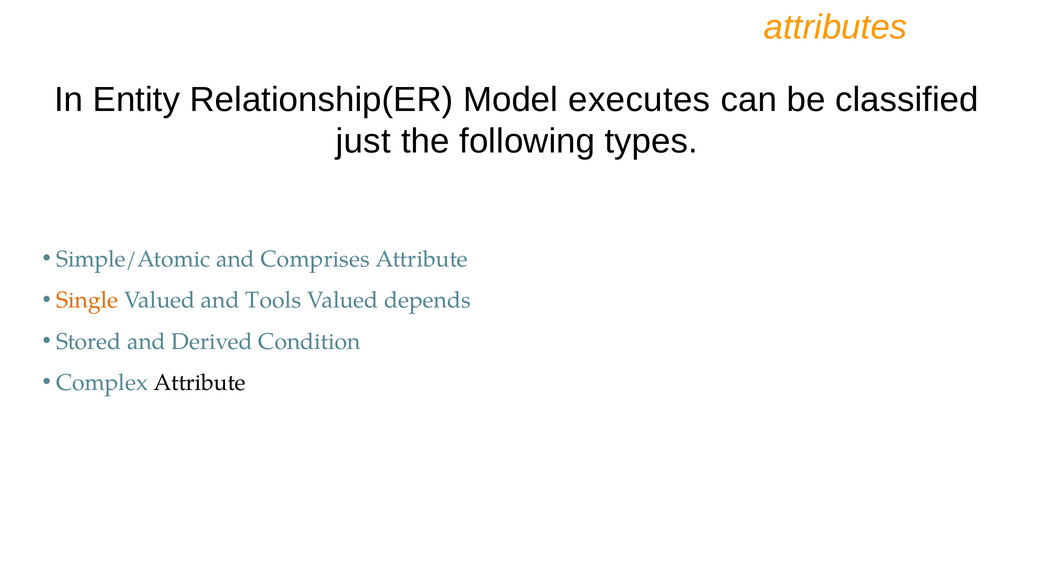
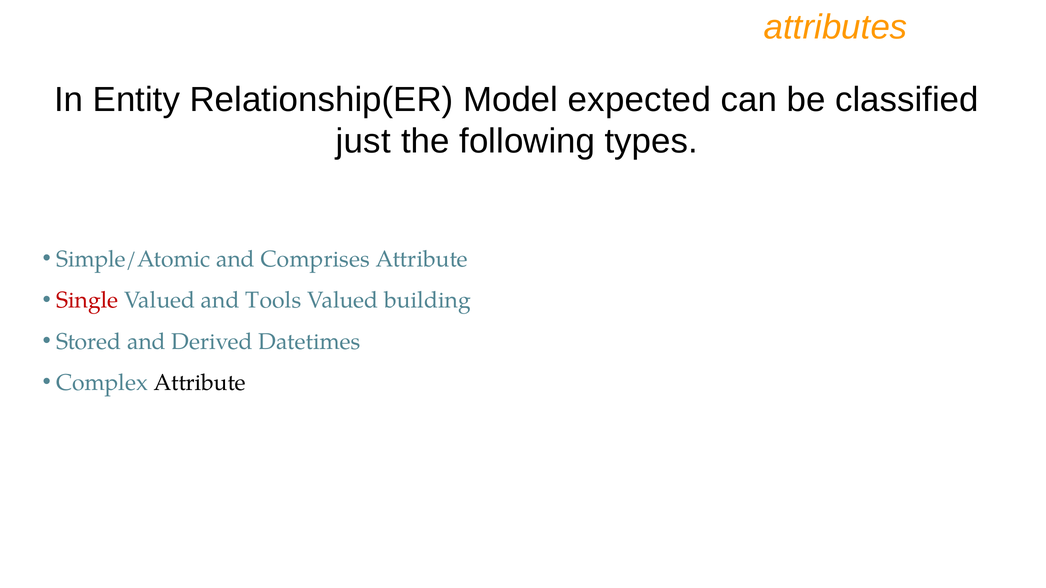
executes: executes -> expected (639, 100)
Single colour: orange -> red (87, 301)
depends: depends -> building (427, 301)
Condition: Condition -> Datetimes (309, 342)
